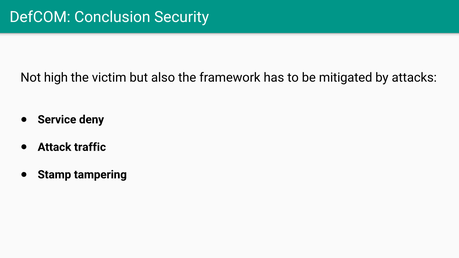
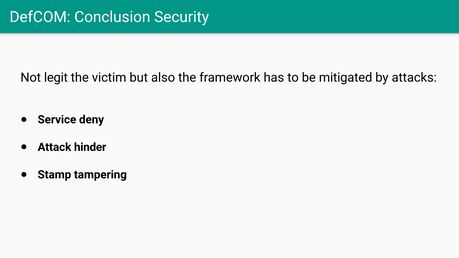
high: high -> legit (56, 78)
traffic: traffic -> hinder (90, 147)
